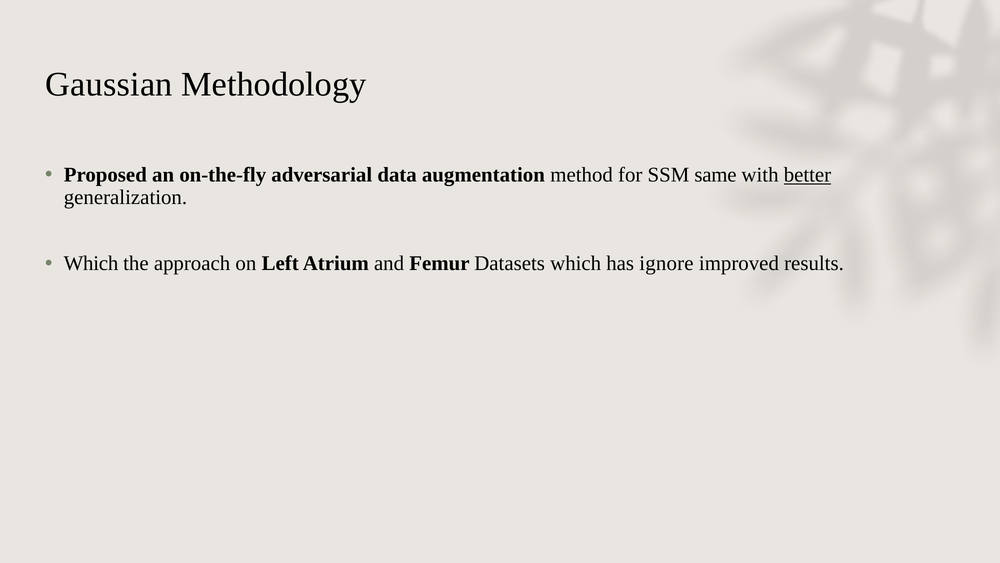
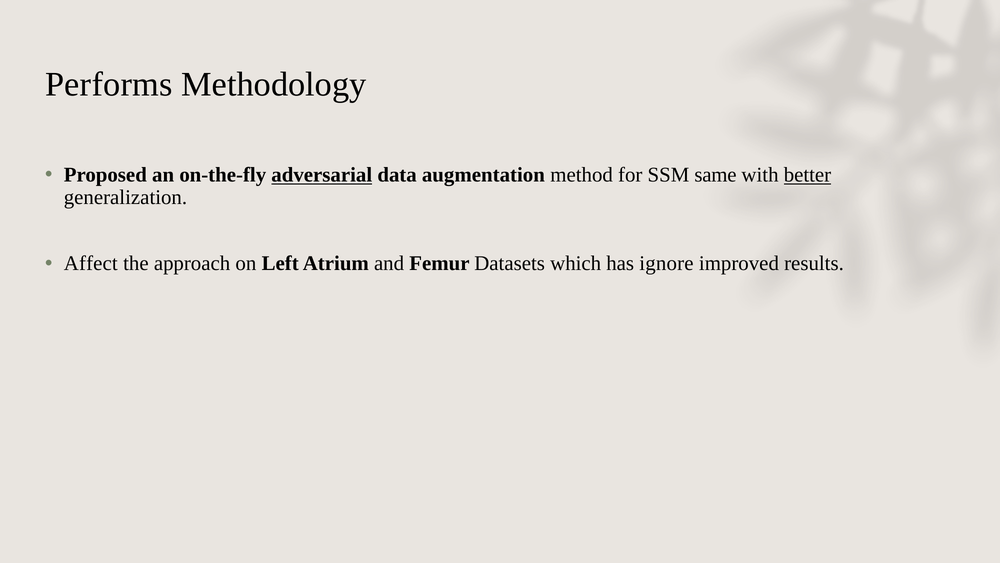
Gaussian: Gaussian -> Performs (109, 84)
adversarial underline: none -> present (322, 175)
Which: Which -> Affect (91, 263)
